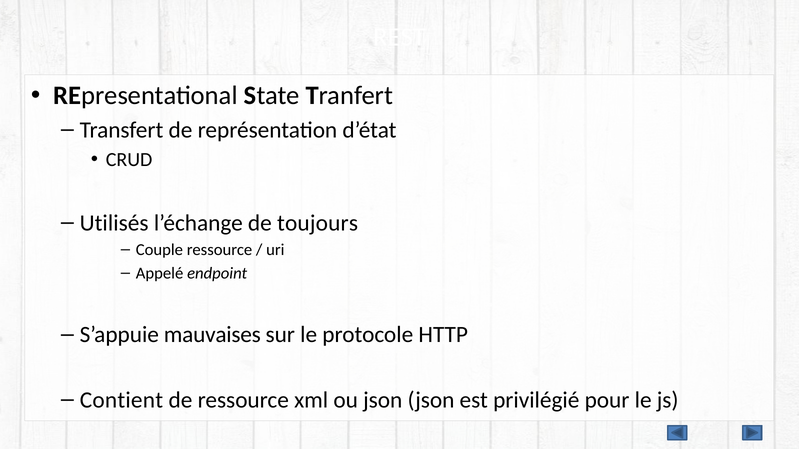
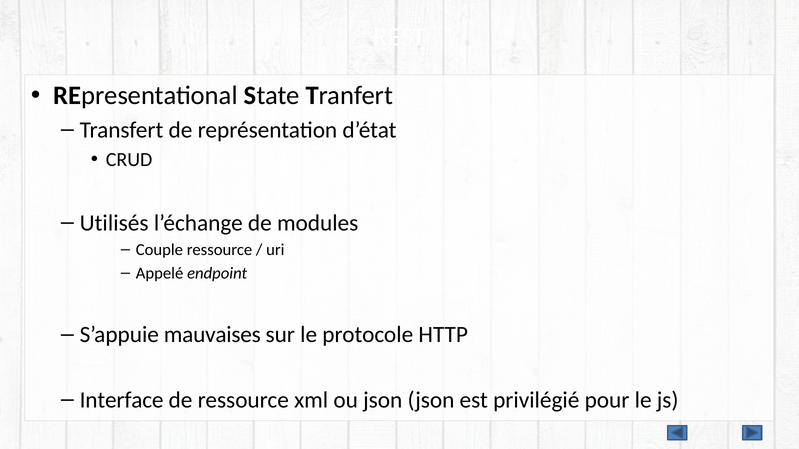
toujours: toujours -> modules (318, 223)
Contient: Contient -> Interface (122, 400)
